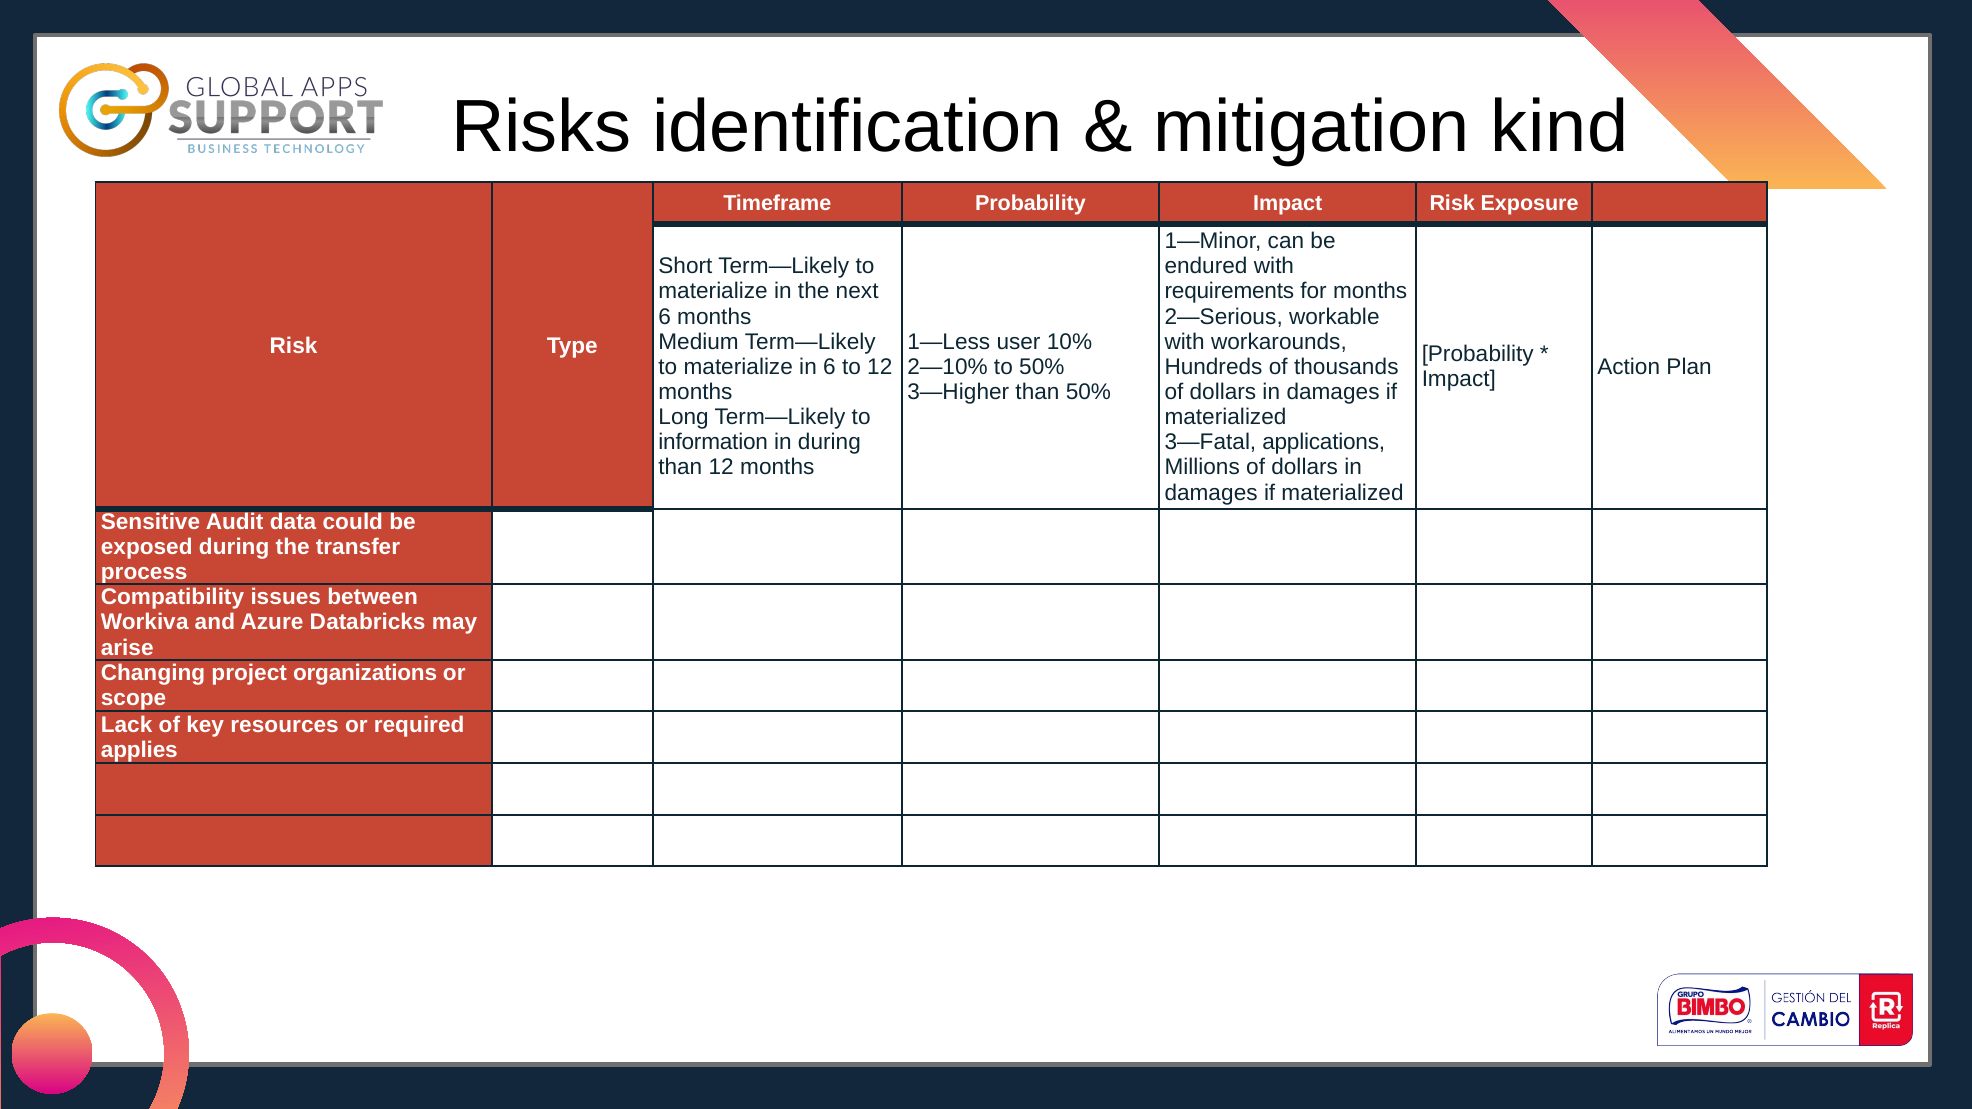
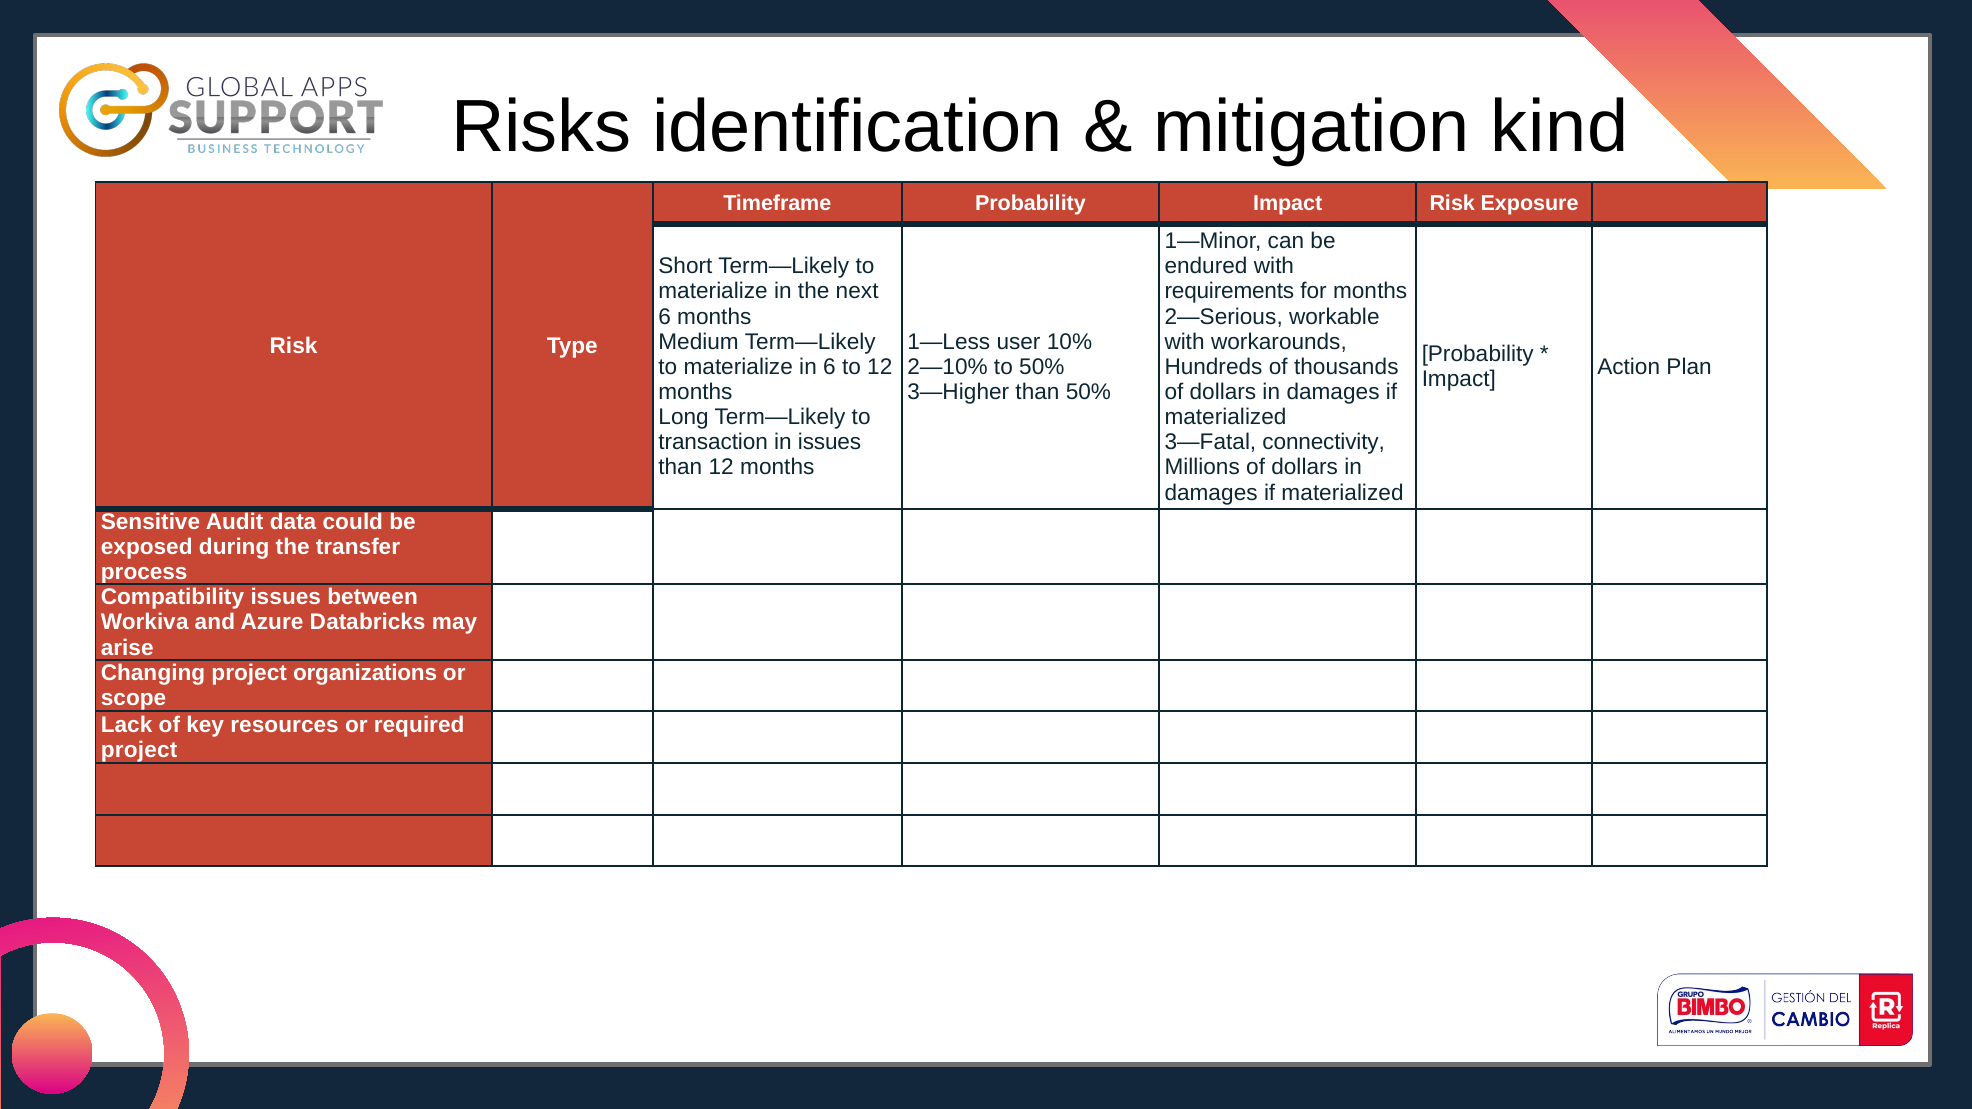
information: information -> transaction (713, 442)
in during: during -> issues (830, 442)
applications: applications -> connectivity (1324, 442)
applies: applies -> project (139, 750)
